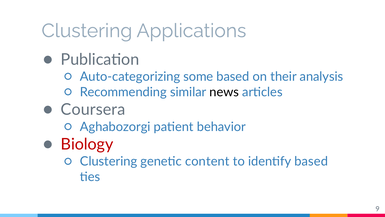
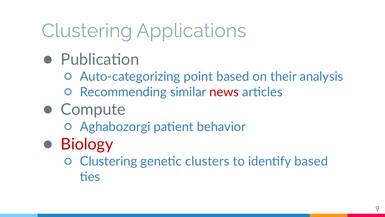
some: some -> point (198, 76)
news colour: black -> red (224, 92)
Coursera: Coursera -> Compute (93, 109)
content: content -> clusters (207, 161)
